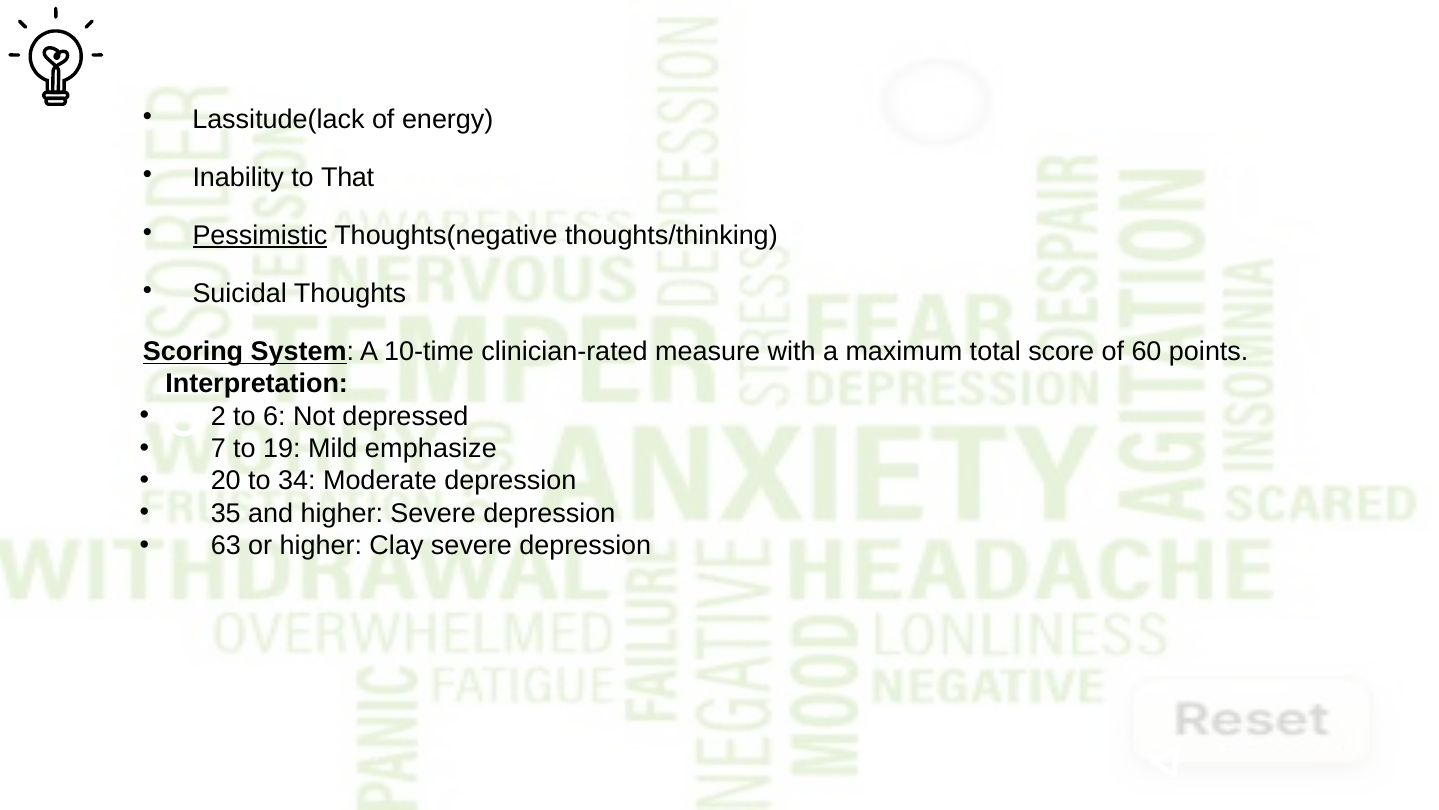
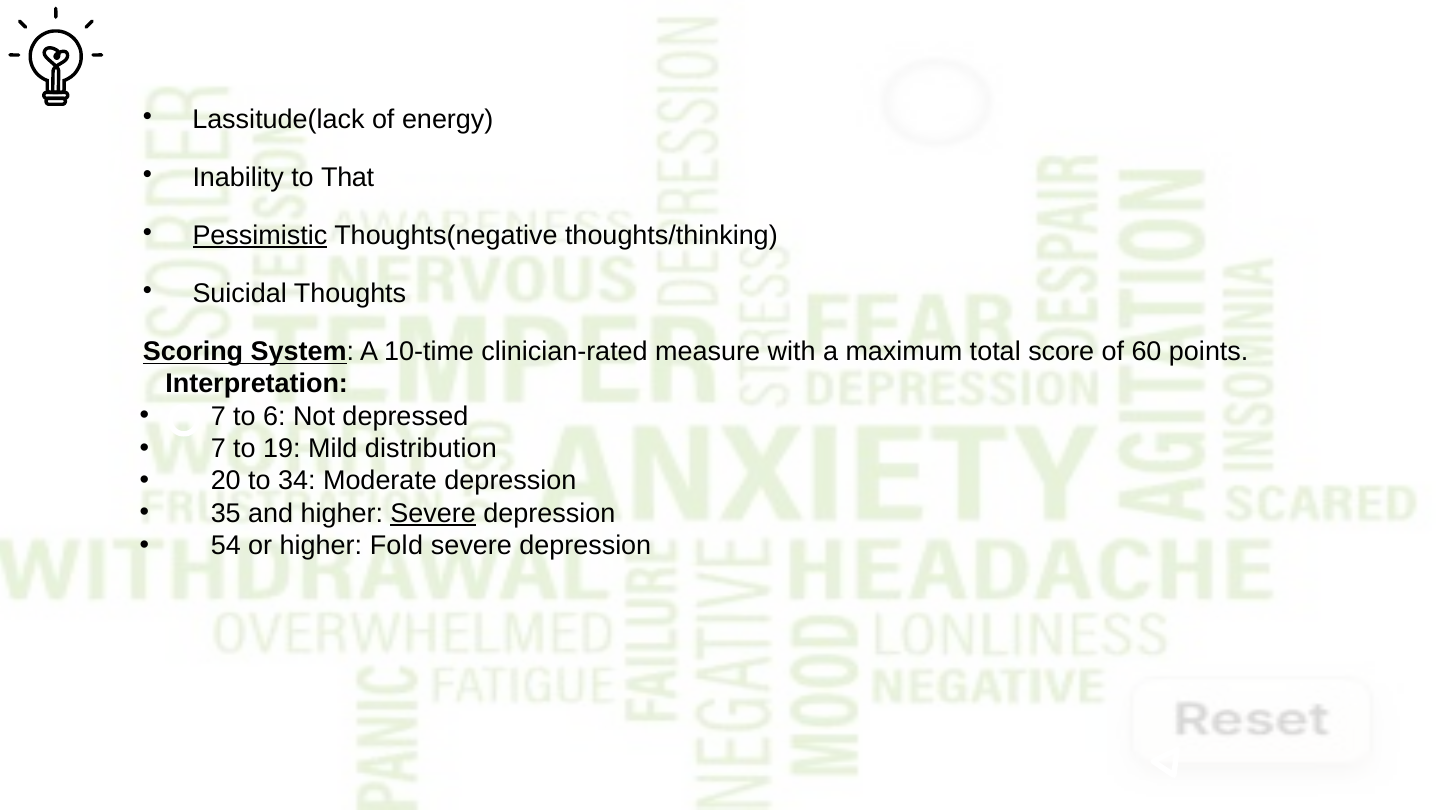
2: 2 -> 7 (218, 416)
emphasize: emphasize -> distribution (431, 448)
Severe underline: none -> present (433, 513)
63: 63 -> 54 (226, 546)
Clay: Clay -> Fold (396, 546)
